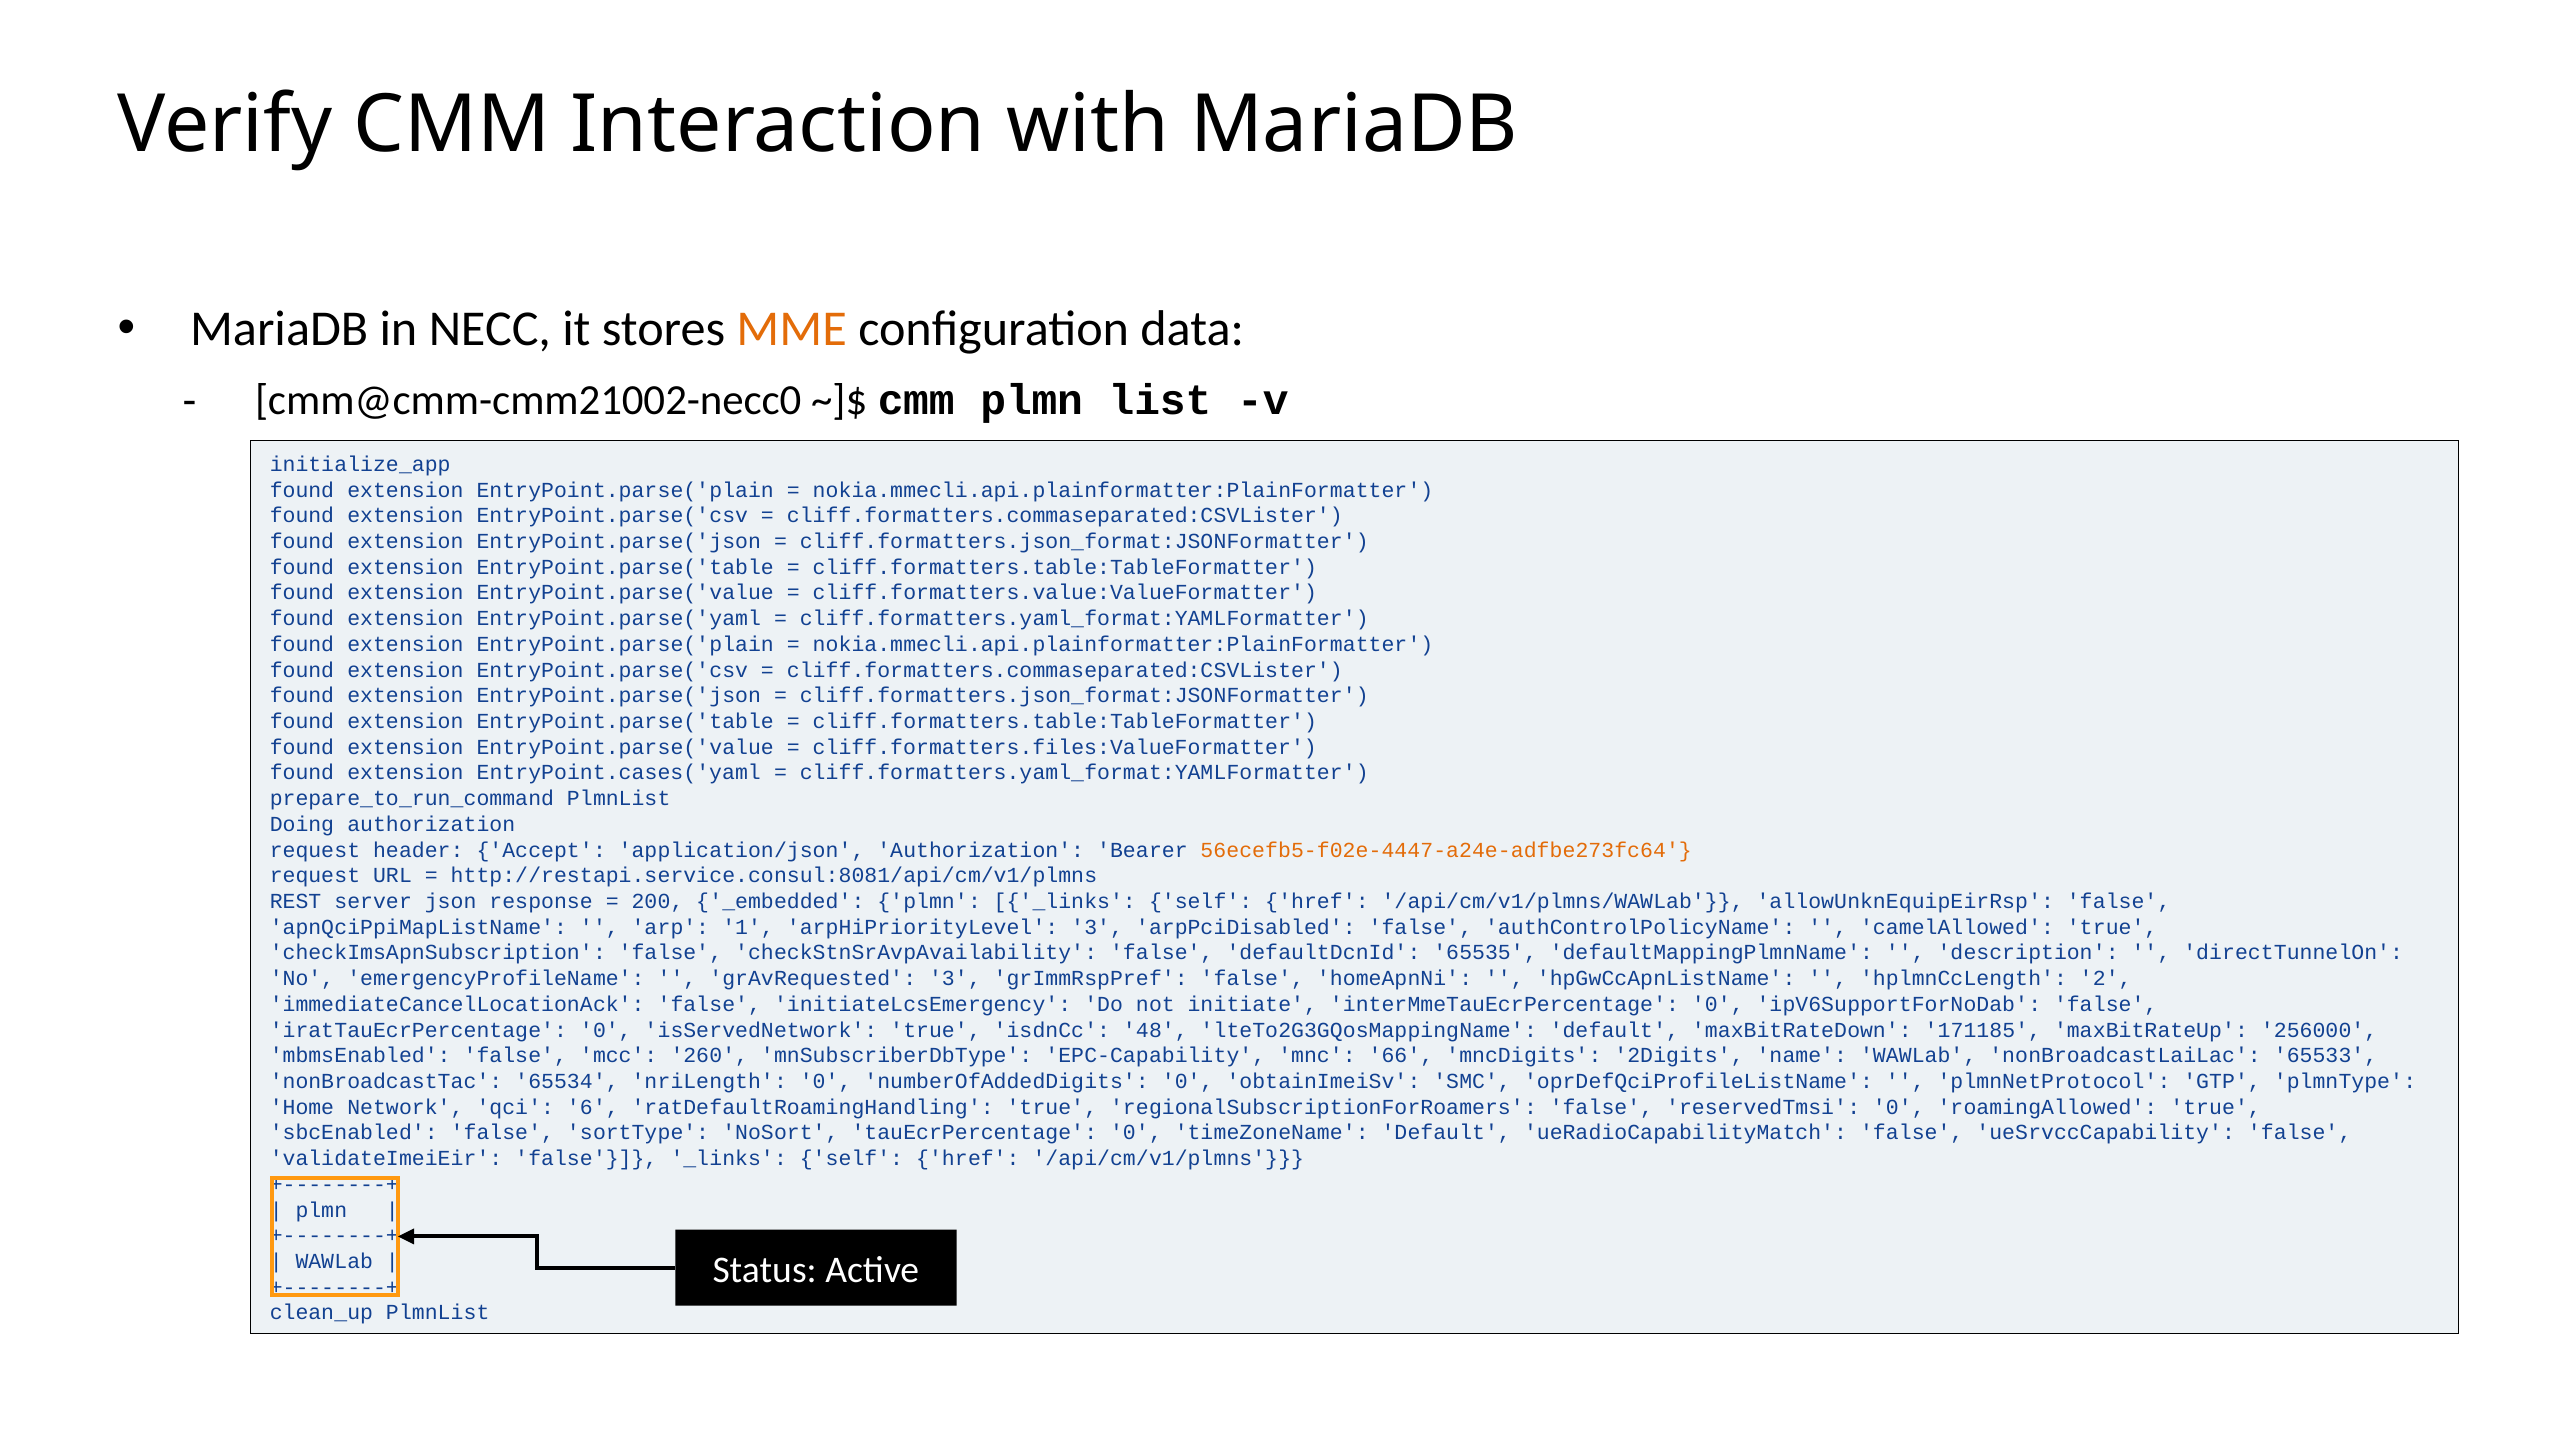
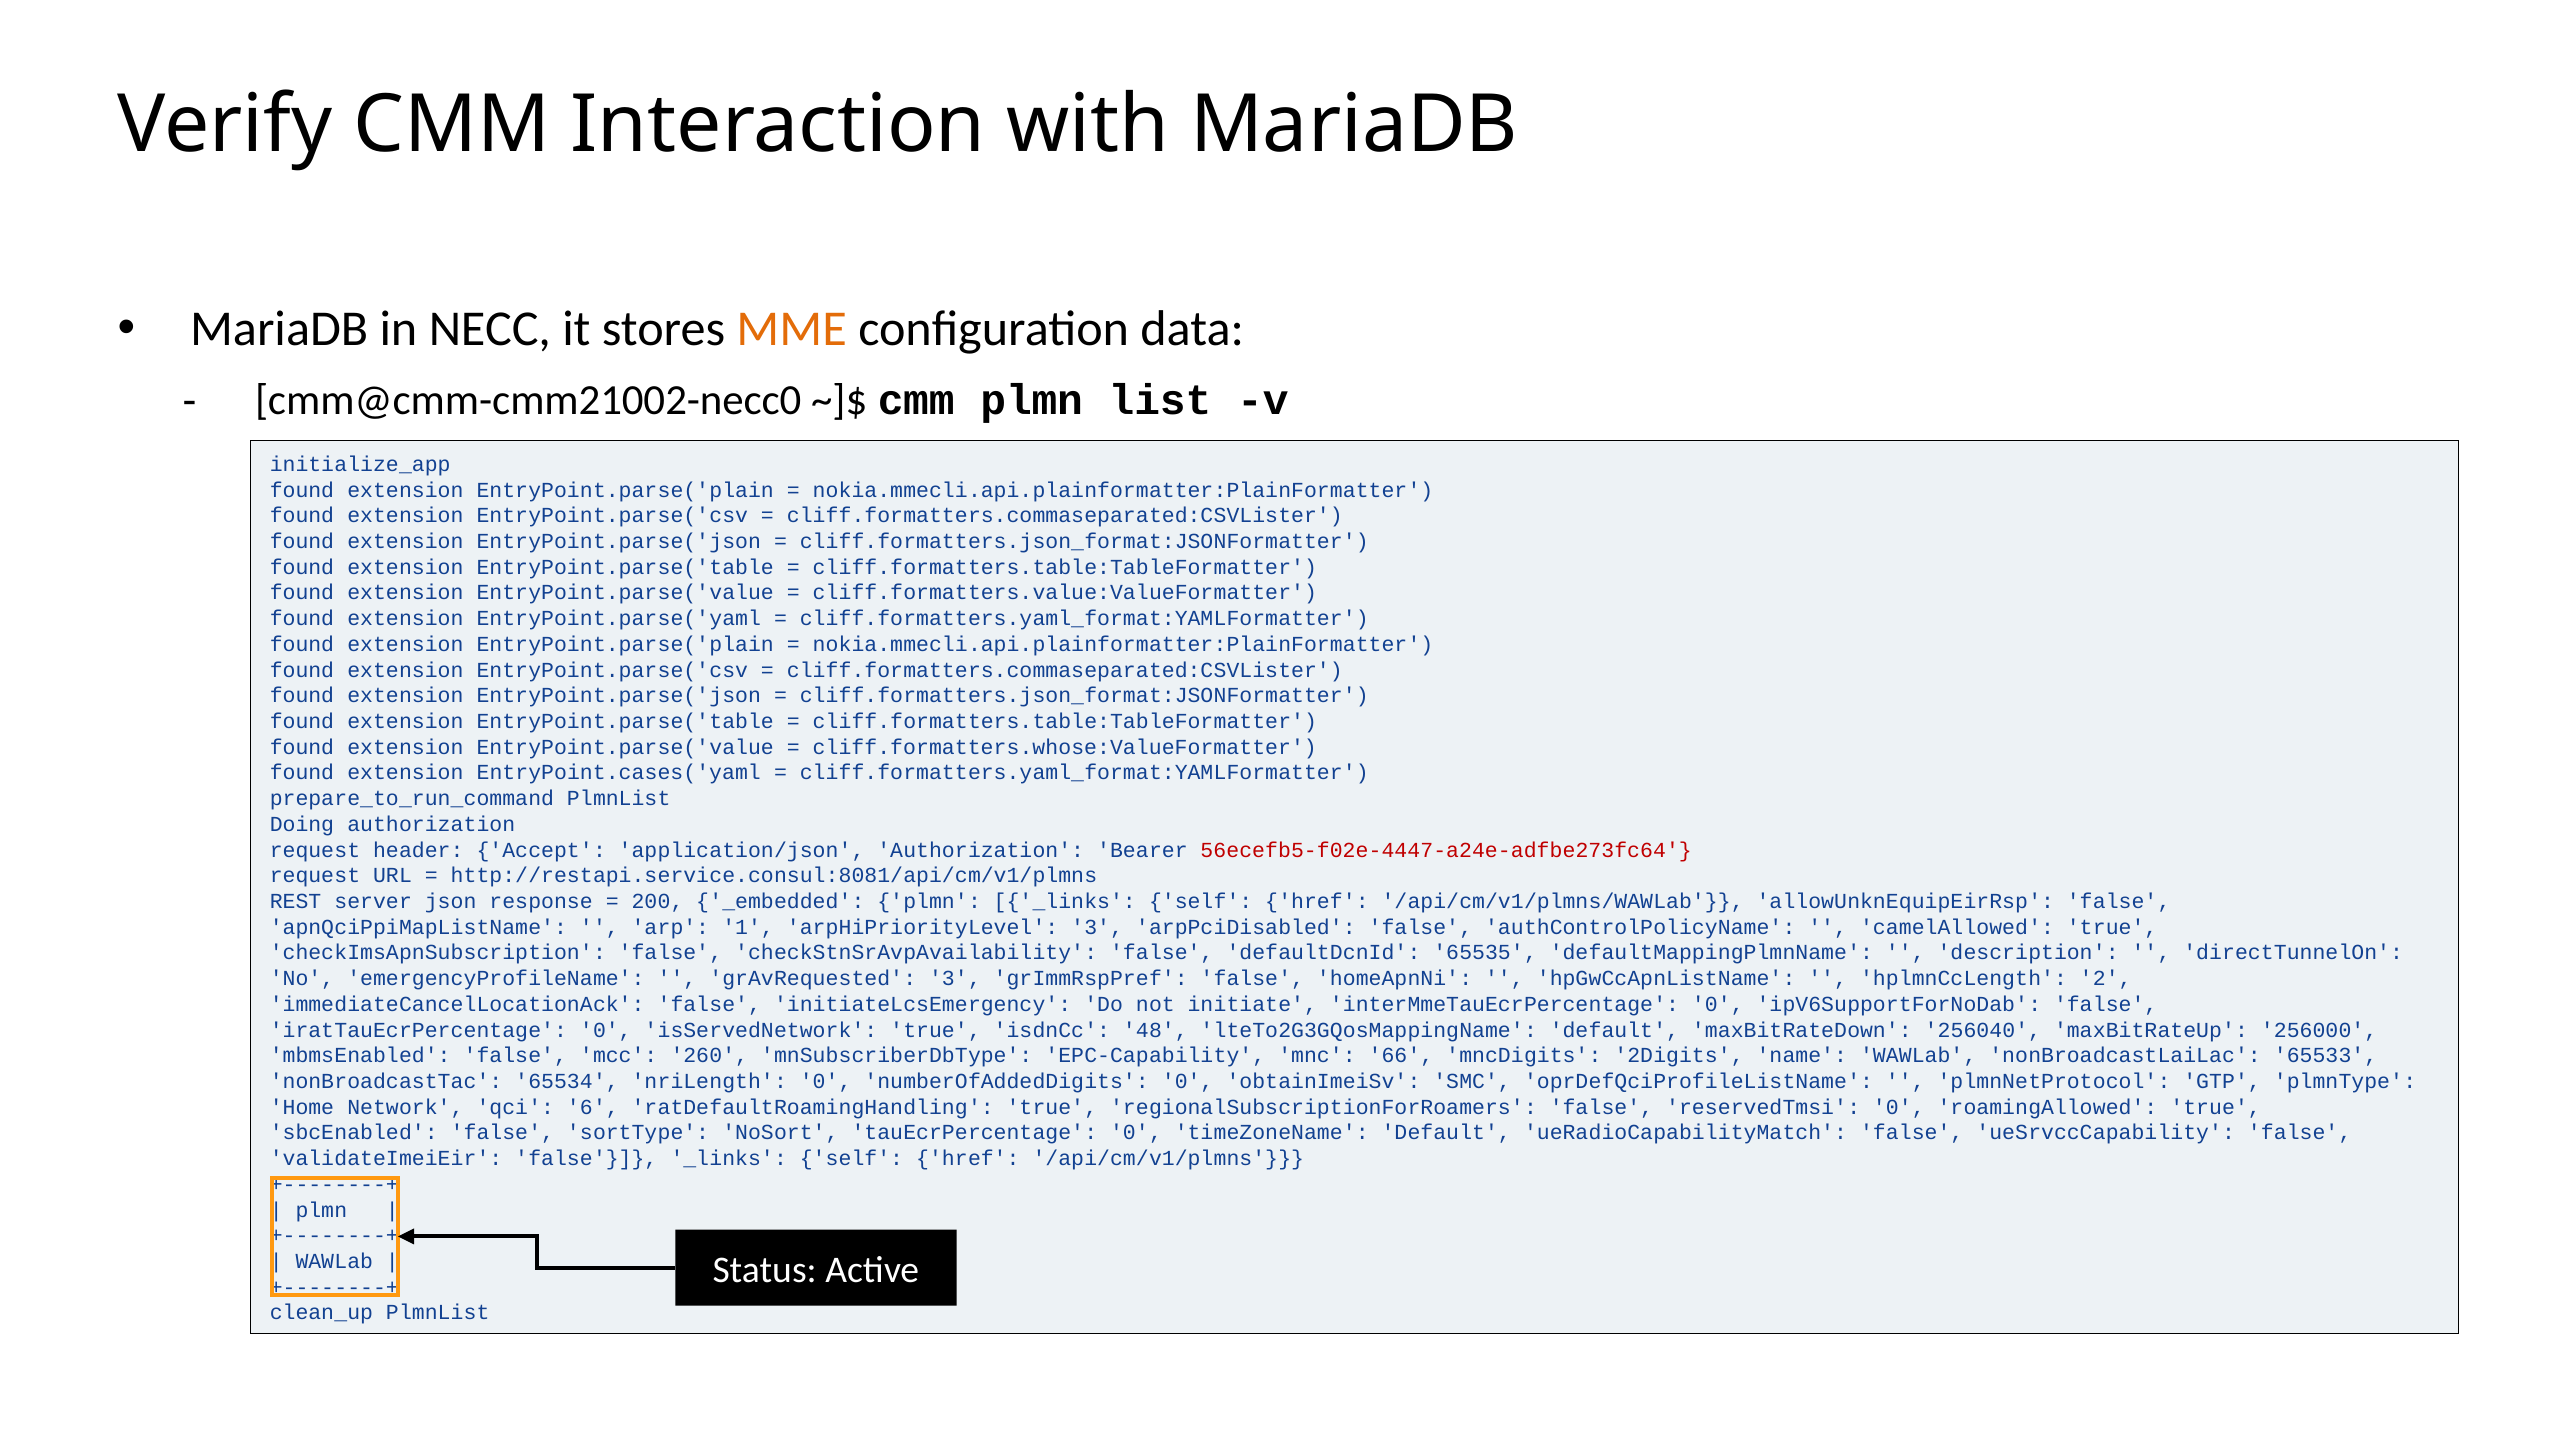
cliff.formatters.files:ValueFormatter: cliff.formatters.files:ValueFormatter -> cliff.formatters.whose:ValueFormatter (1065, 747)
56ecefb5-f02e-4447-a24e-adfbe273fc64 colour: orange -> red (1446, 850)
171185: 171185 -> 256040 (1983, 1030)
